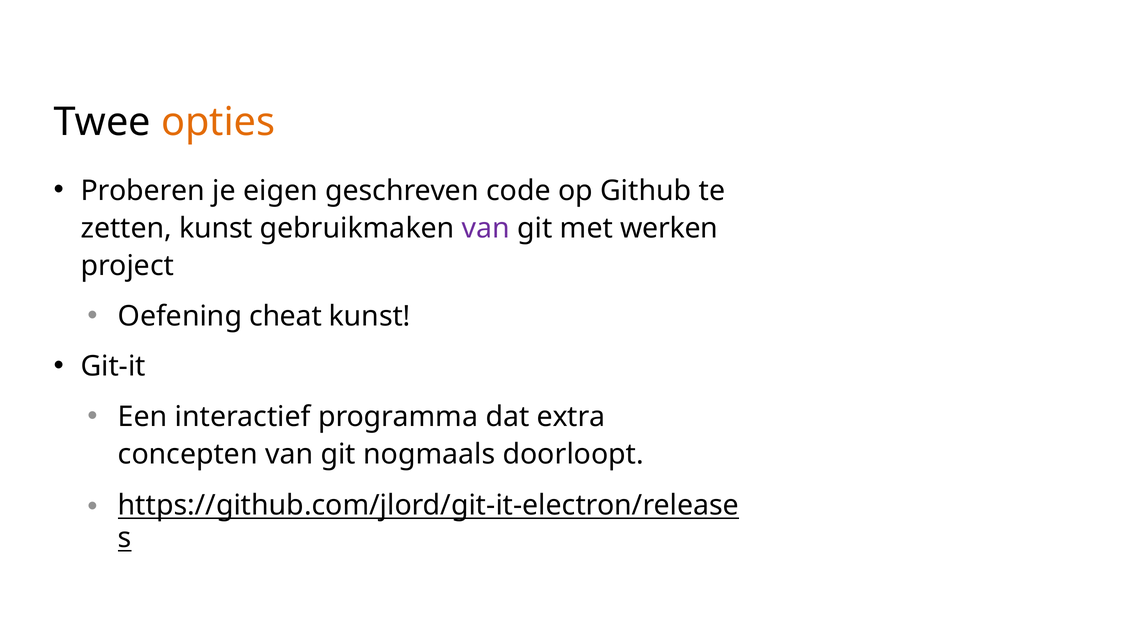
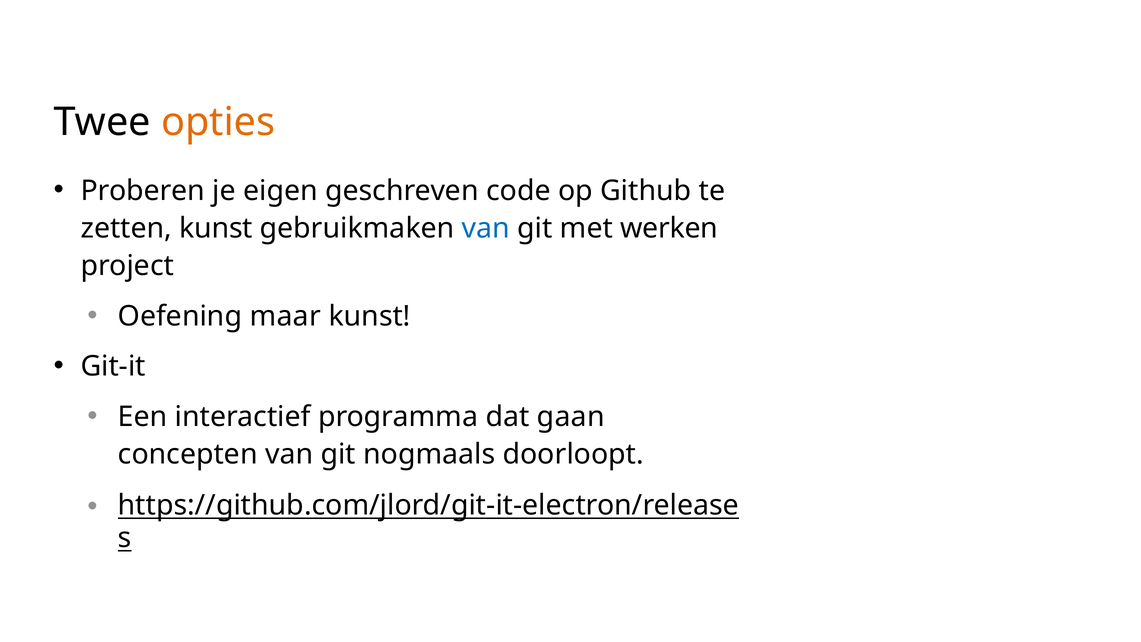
van colour: purple -> blue (486, 228)
cheat: cheat -> maar (285, 316)
extra: extra -> gaan (571, 417)
